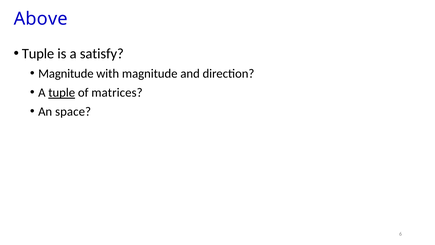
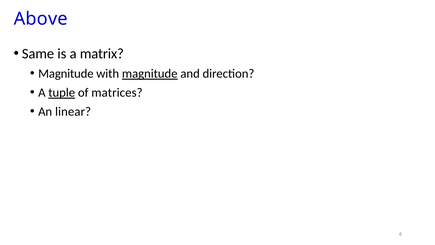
Tuple: Tuple -> Same (38, 54)
satisfy: satisfy -> matrix (102, 54)
magnitude underline: none -> present (150, 74)
space: space -> linear (73, 112)
